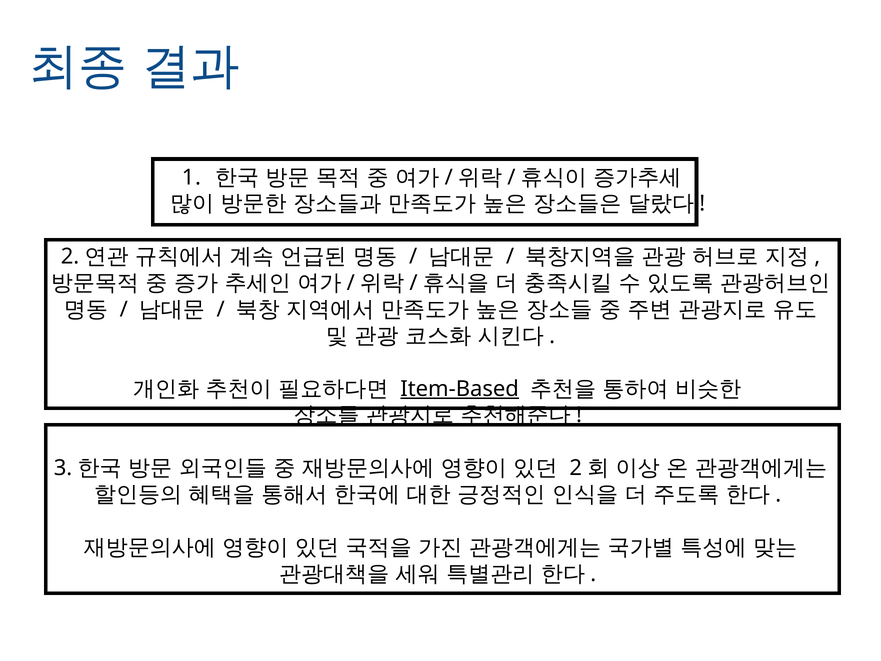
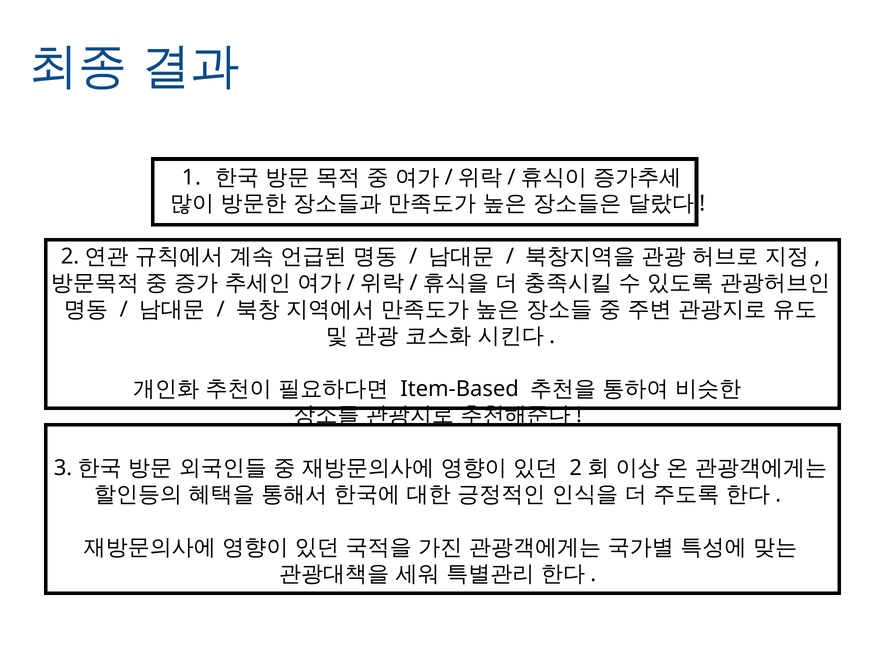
Item-Based underline: present -> none (460, 389)
